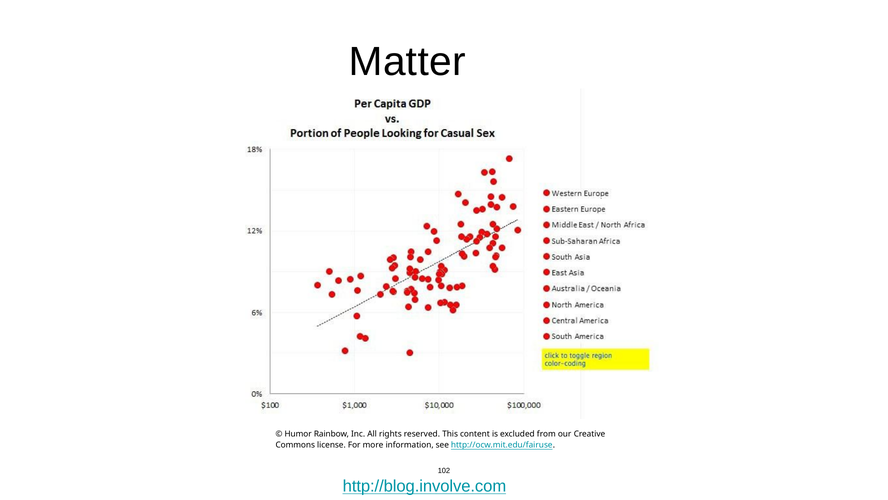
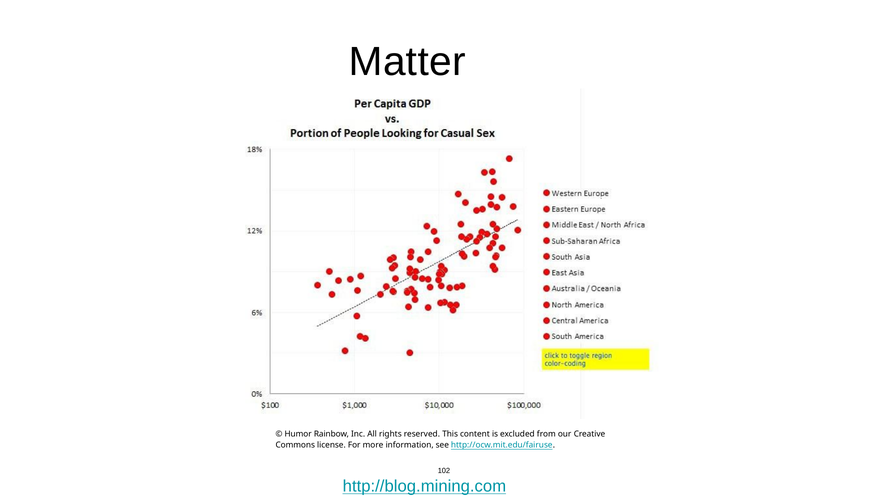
http://blog.involve.com: http://blog.involve.com -> http://blog.mining.com (424, 486)
